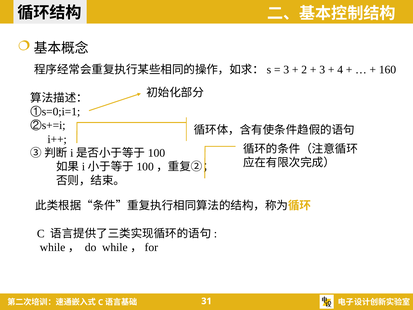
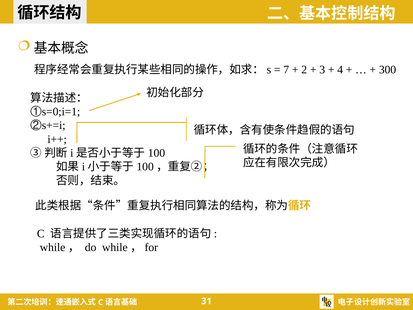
3: 3 -> 7 (286, 70)
160: 160 -> 300 (388, 70)
